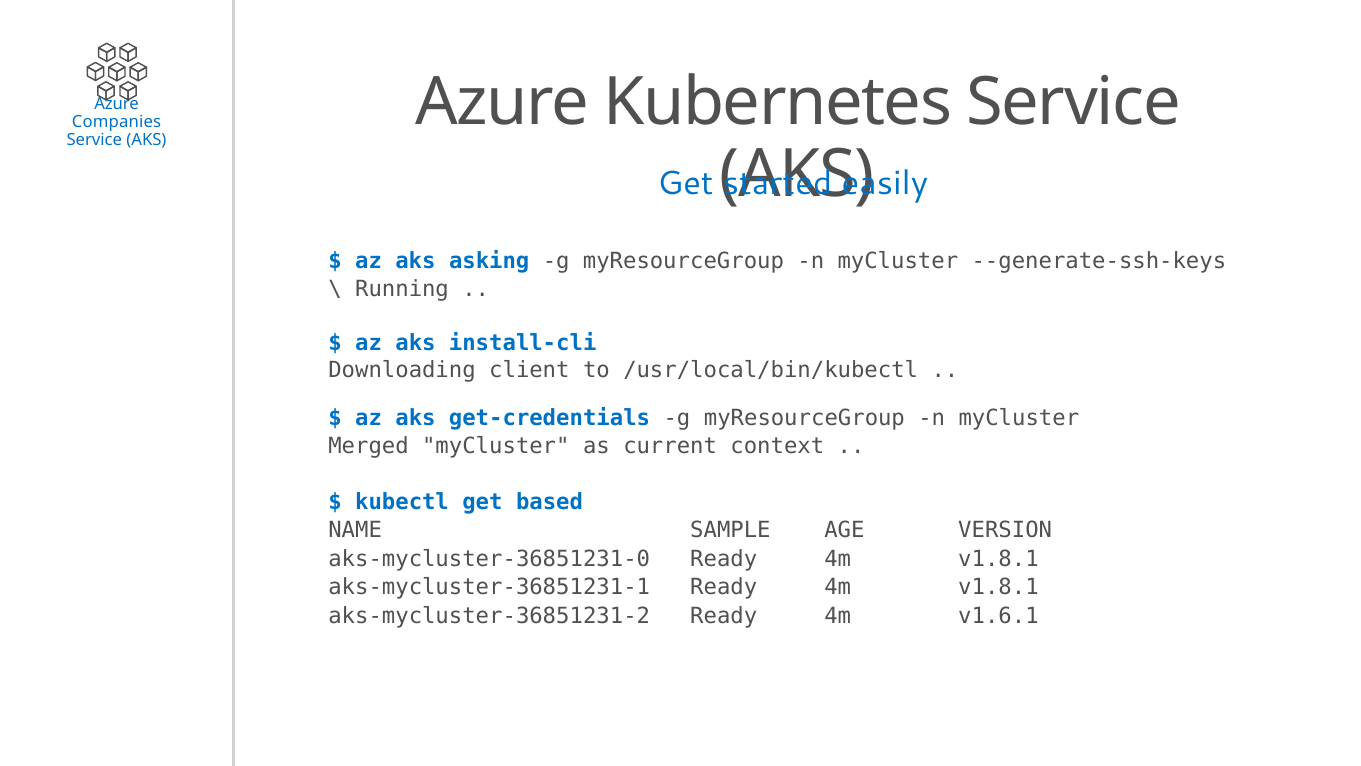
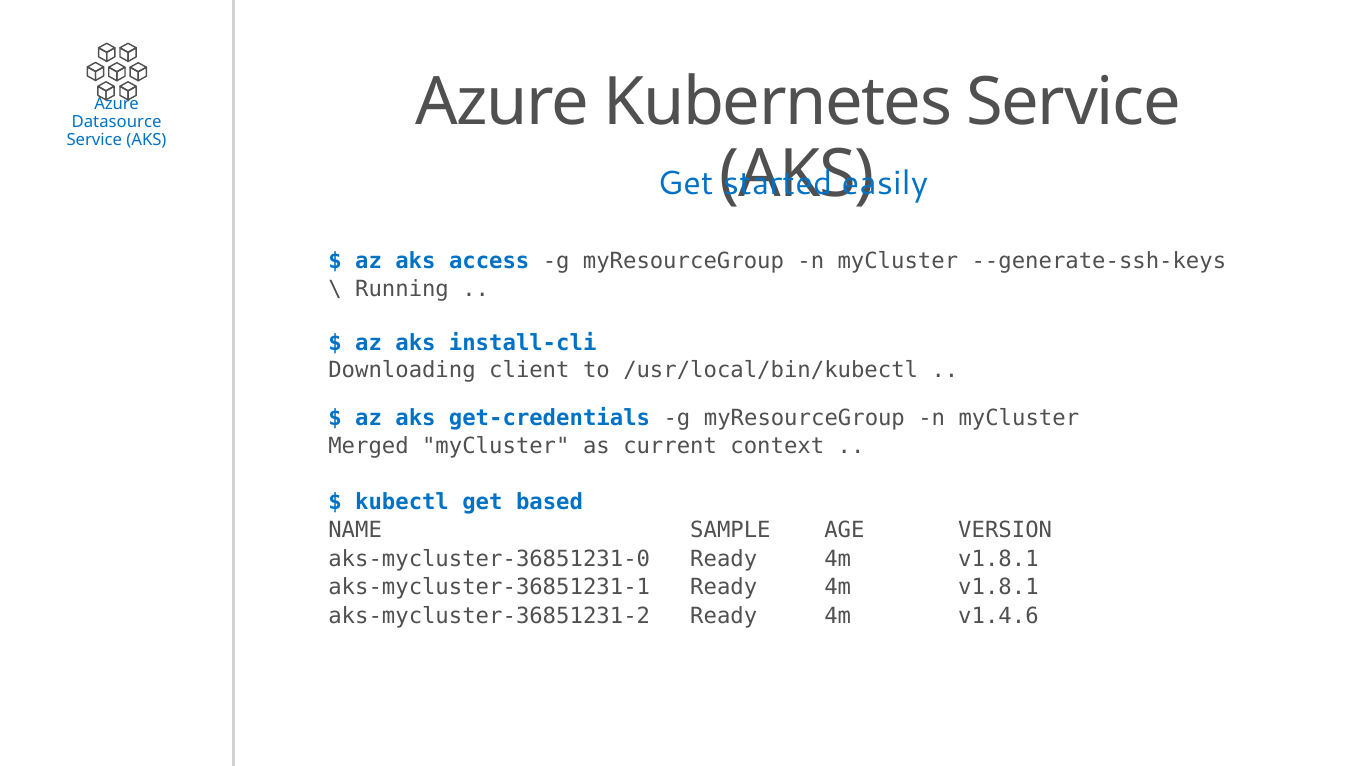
Companies: Companies -> Datasource (117, 122)
asking: asking -> access (489, 261)
v1.6.1: v1.6.1 -> v1.4.6 (998, 615)
